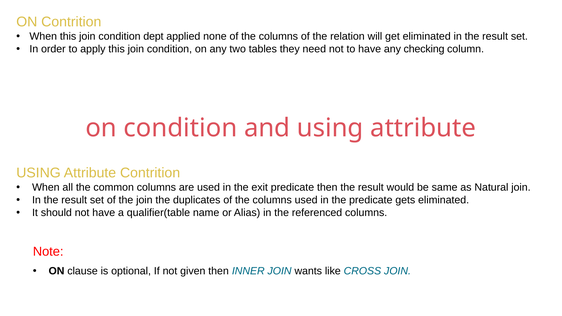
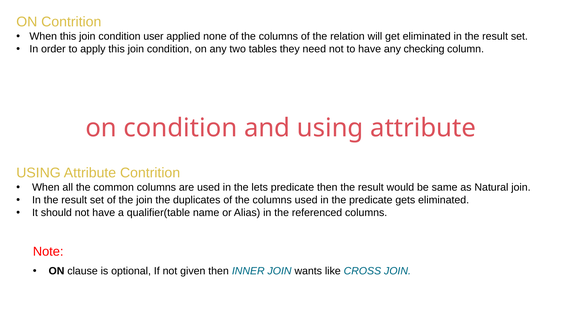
dept: dept -> user (153, 37)
exit: exit -> lets (260, 188)
